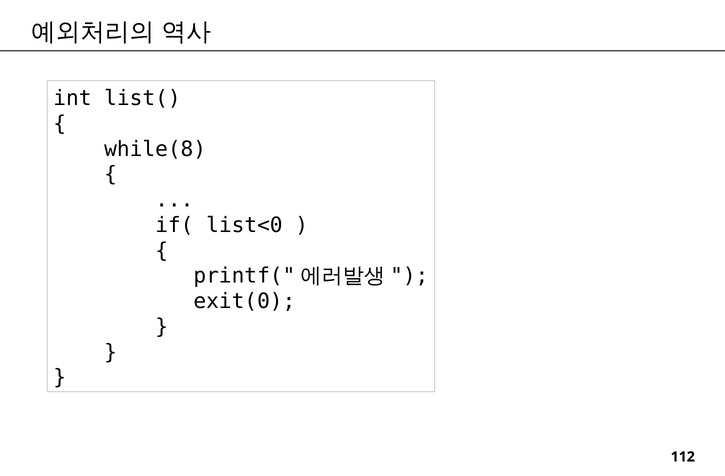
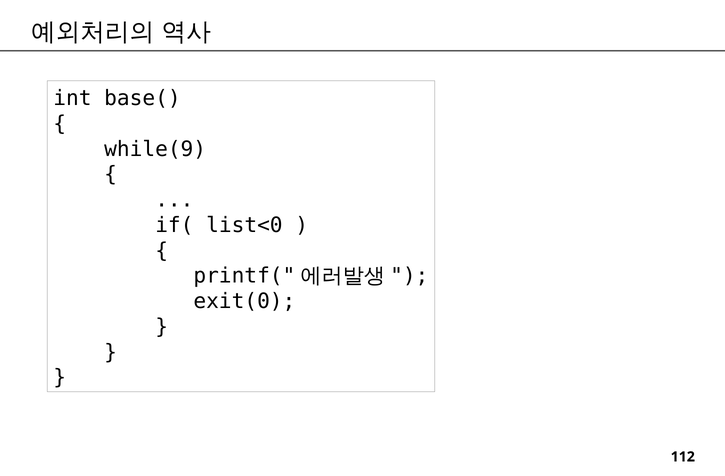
list(: list( -> base( (142, 98)
while(8: while(8 -> while(9 (155, 149)
